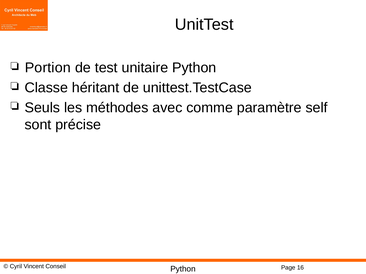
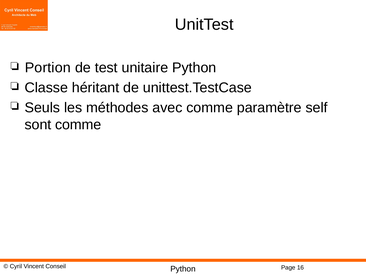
sont précise: précise -> comme (78, 125)
